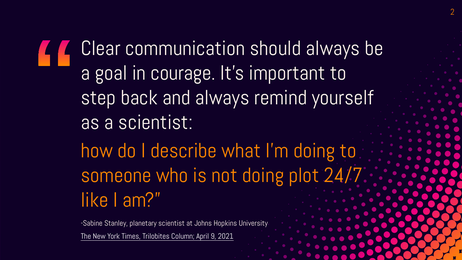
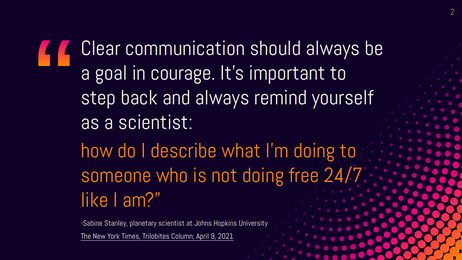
plot: plot -> free (304, 175)
